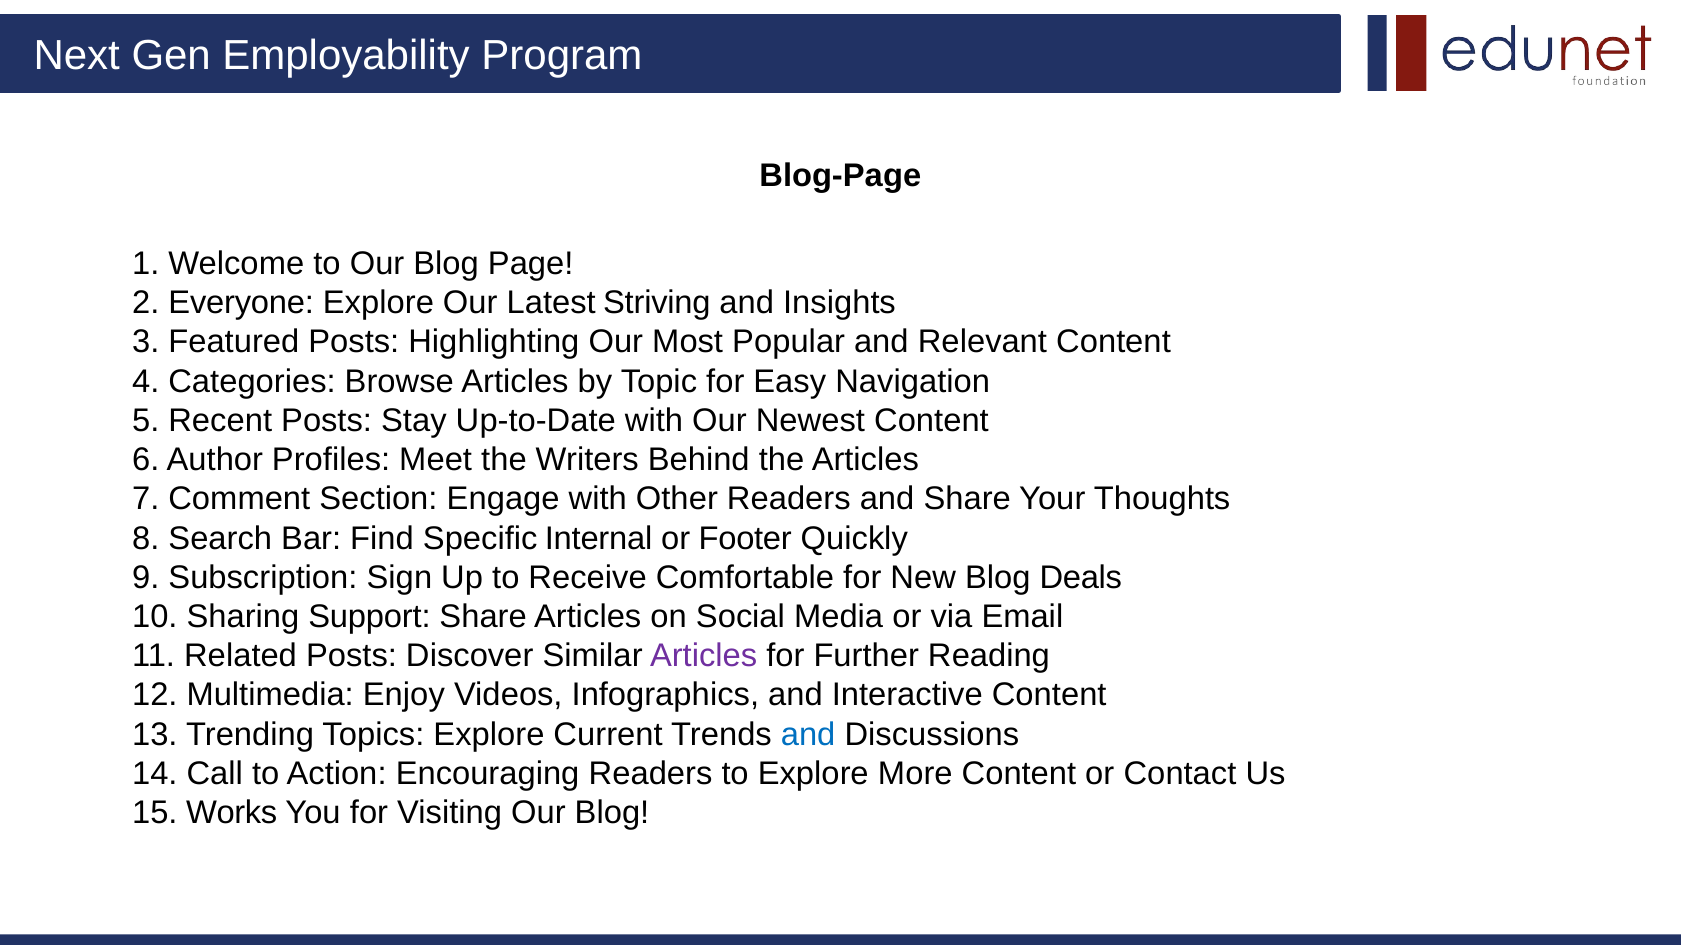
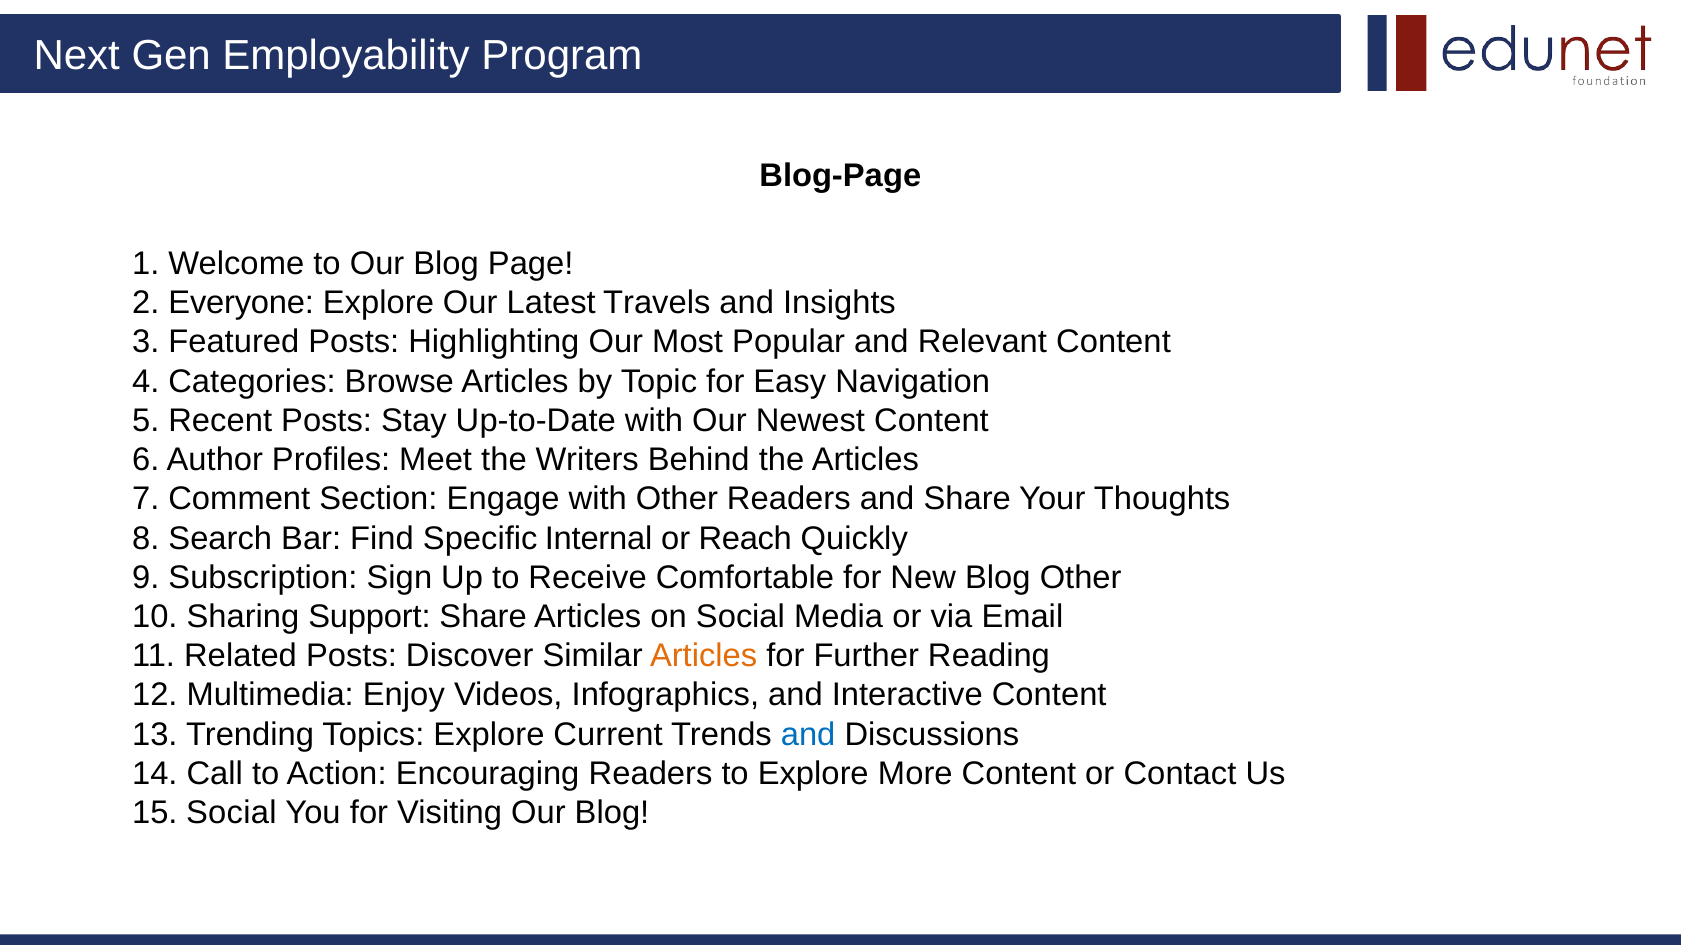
Striving: Striving -> Travels (657, 303)
Footer: Footer -> Reach (745, 539)
Blog Deals: Deals -> Other (1081, 578)
Articles colour: purple -> orange (704, 656)
15 Works: Works -> Social (231, 813)
